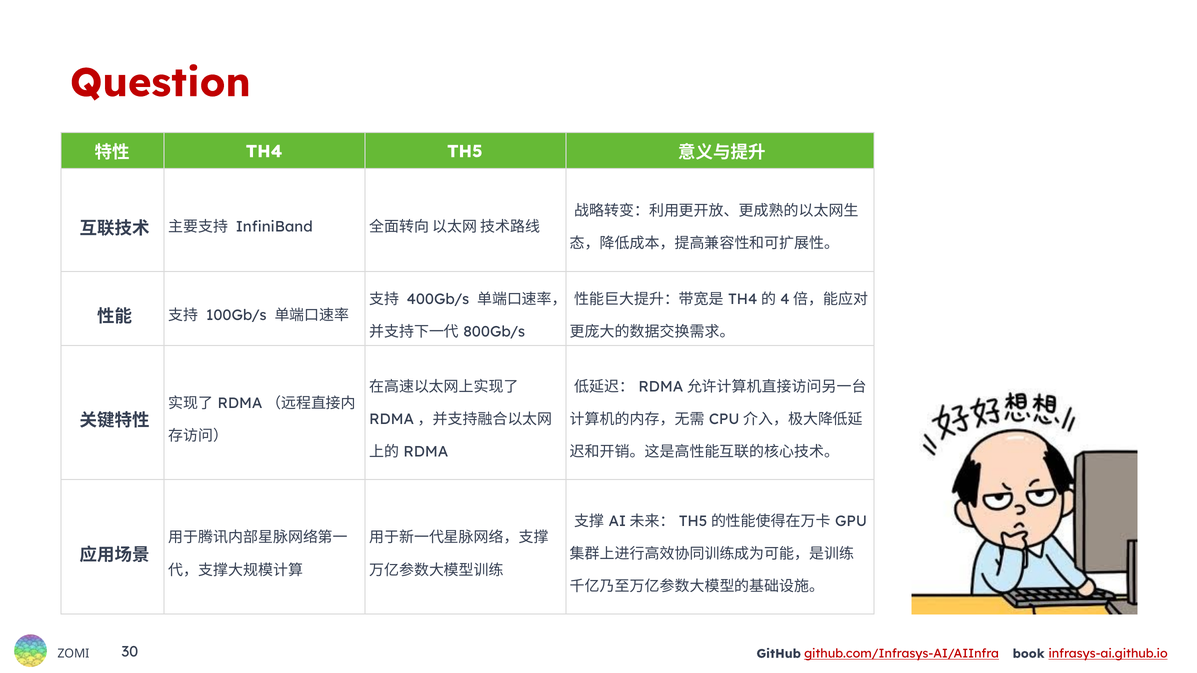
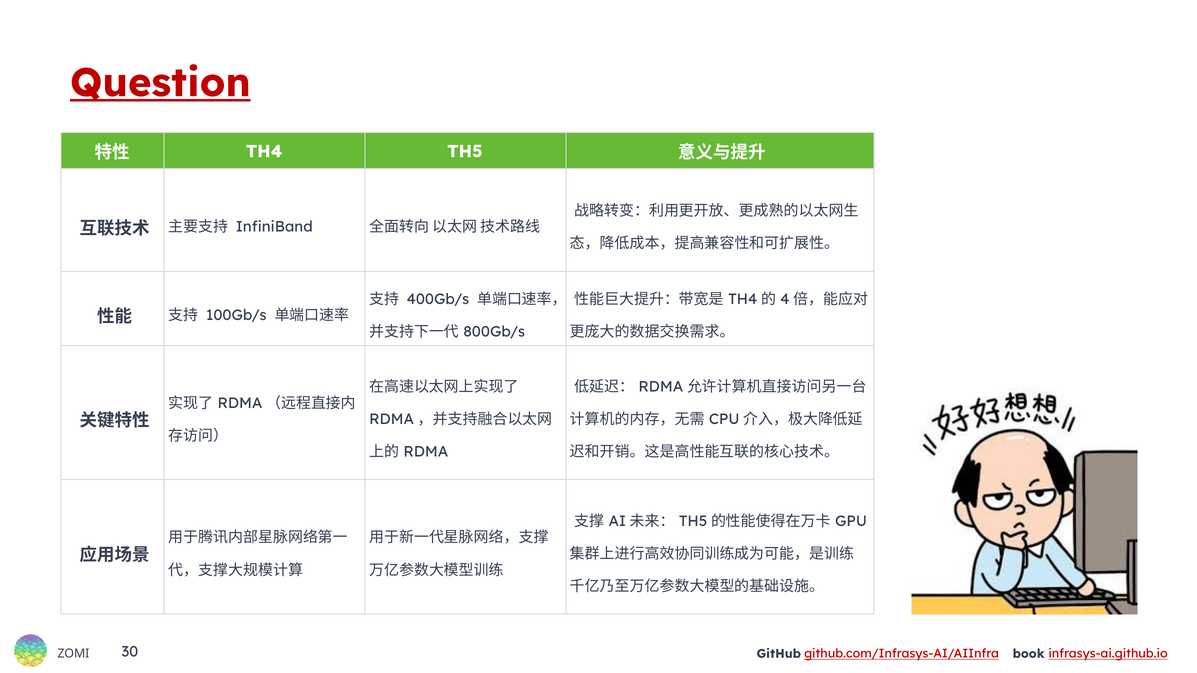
Question underline: none -> present (160, 83)
